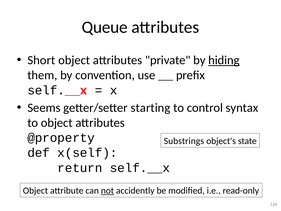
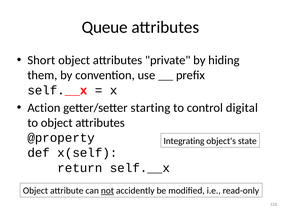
hiding underline: present -> none (224, 60)
Seems: Seems -> Action (44, 108)
syntax: syntax -> digital (242, 108)
Substrings: Substrings -> Integrating (184, 141)
